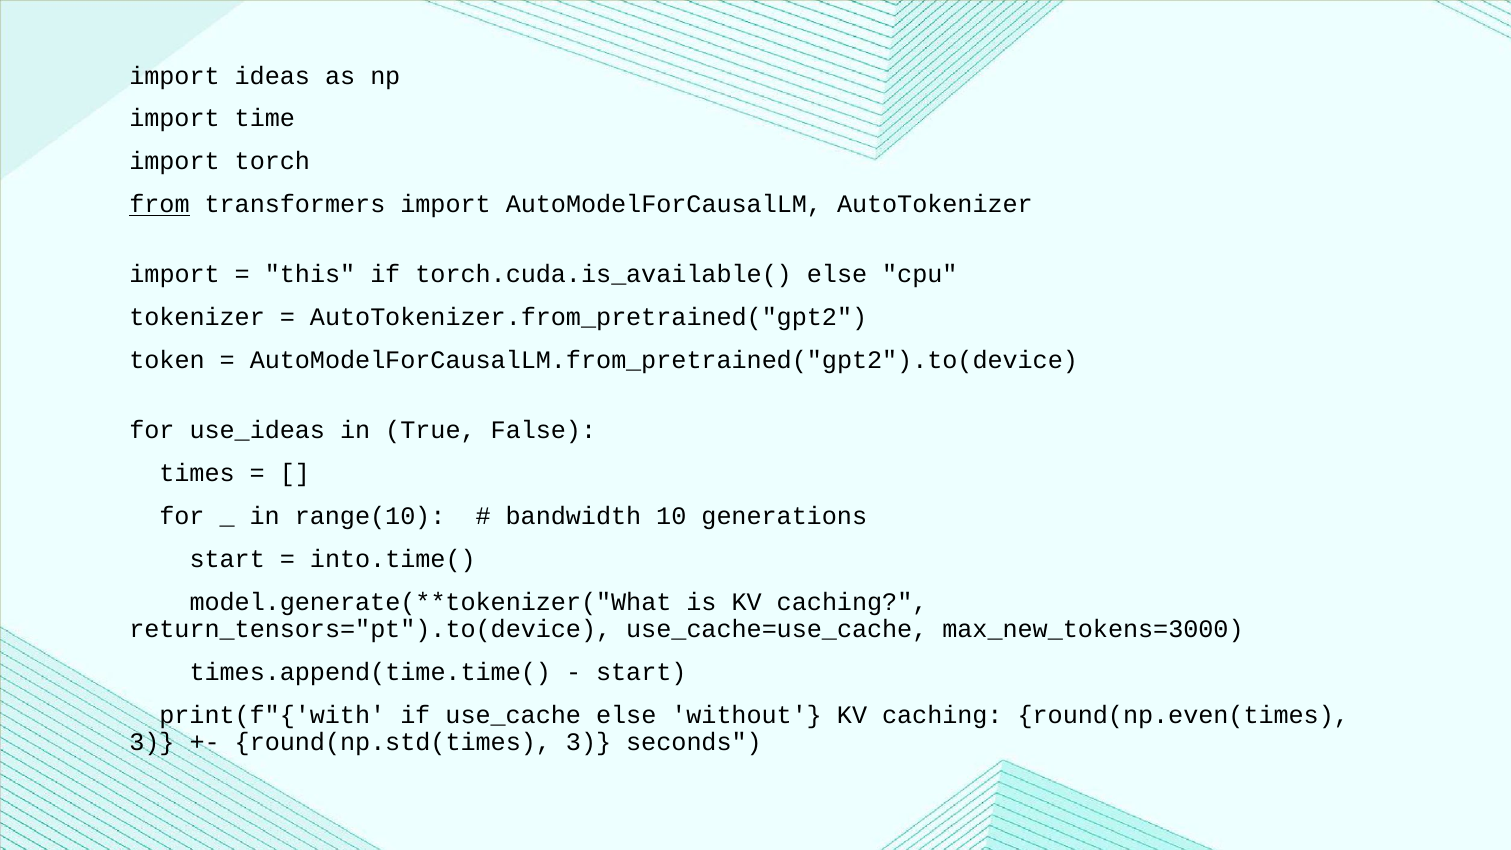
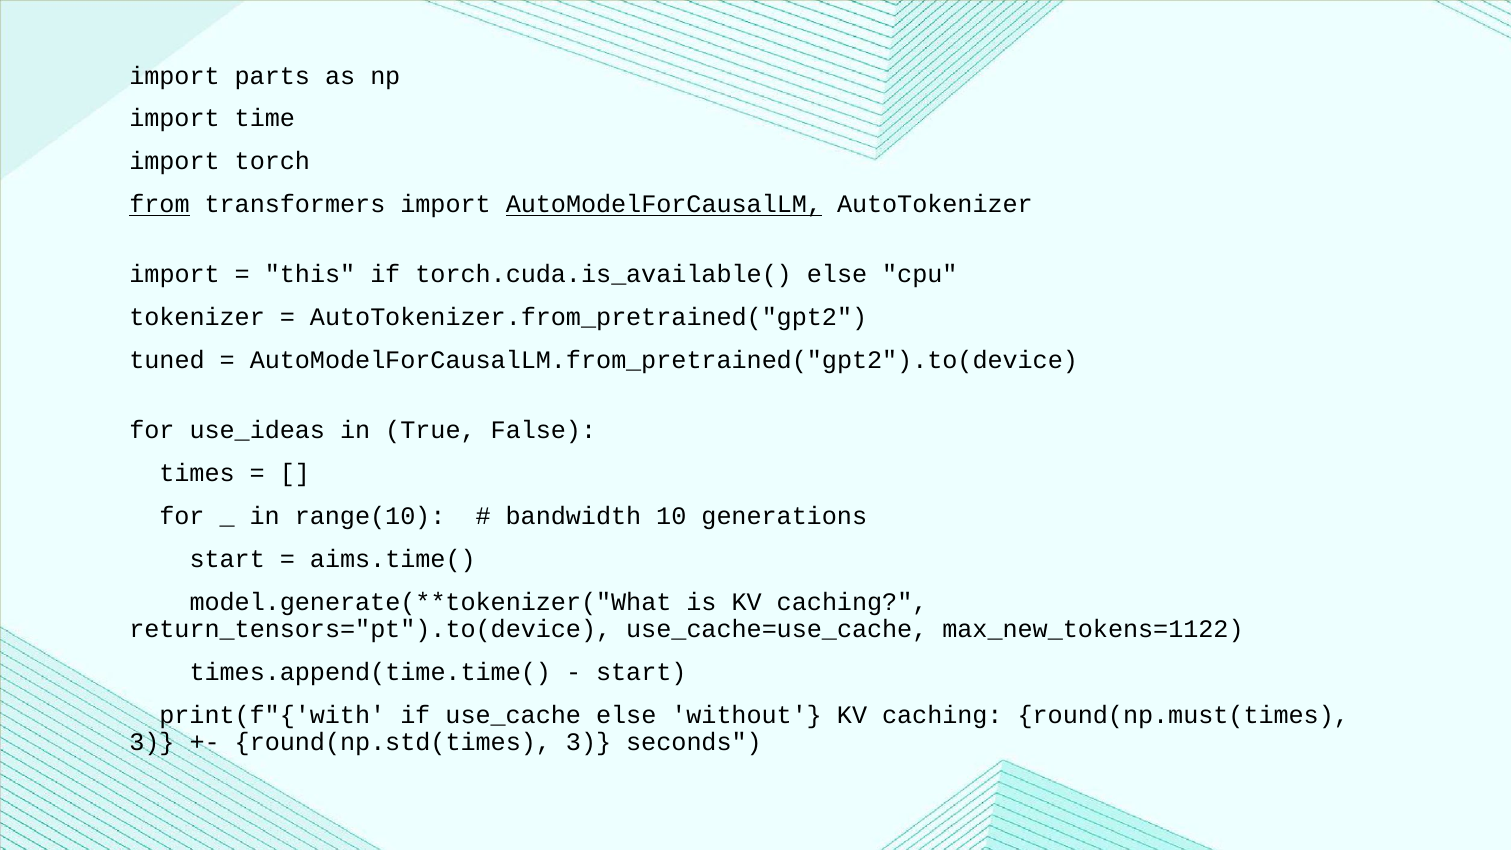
ideas: ideas -> parts (272, 76)
AutoModelForCausalLM underline: none -> present (664, 205)
token: token -> tuned (167, 360)
into.time(: into.time( -> aims.time( (393, 559)
max_new_tokens=3000: max_new_tokens=3000 -> max_new_tokens=1122 (1093, 629)
round(np.even(times: round(np.even(times -> round(np.must(times (1183, 715)
